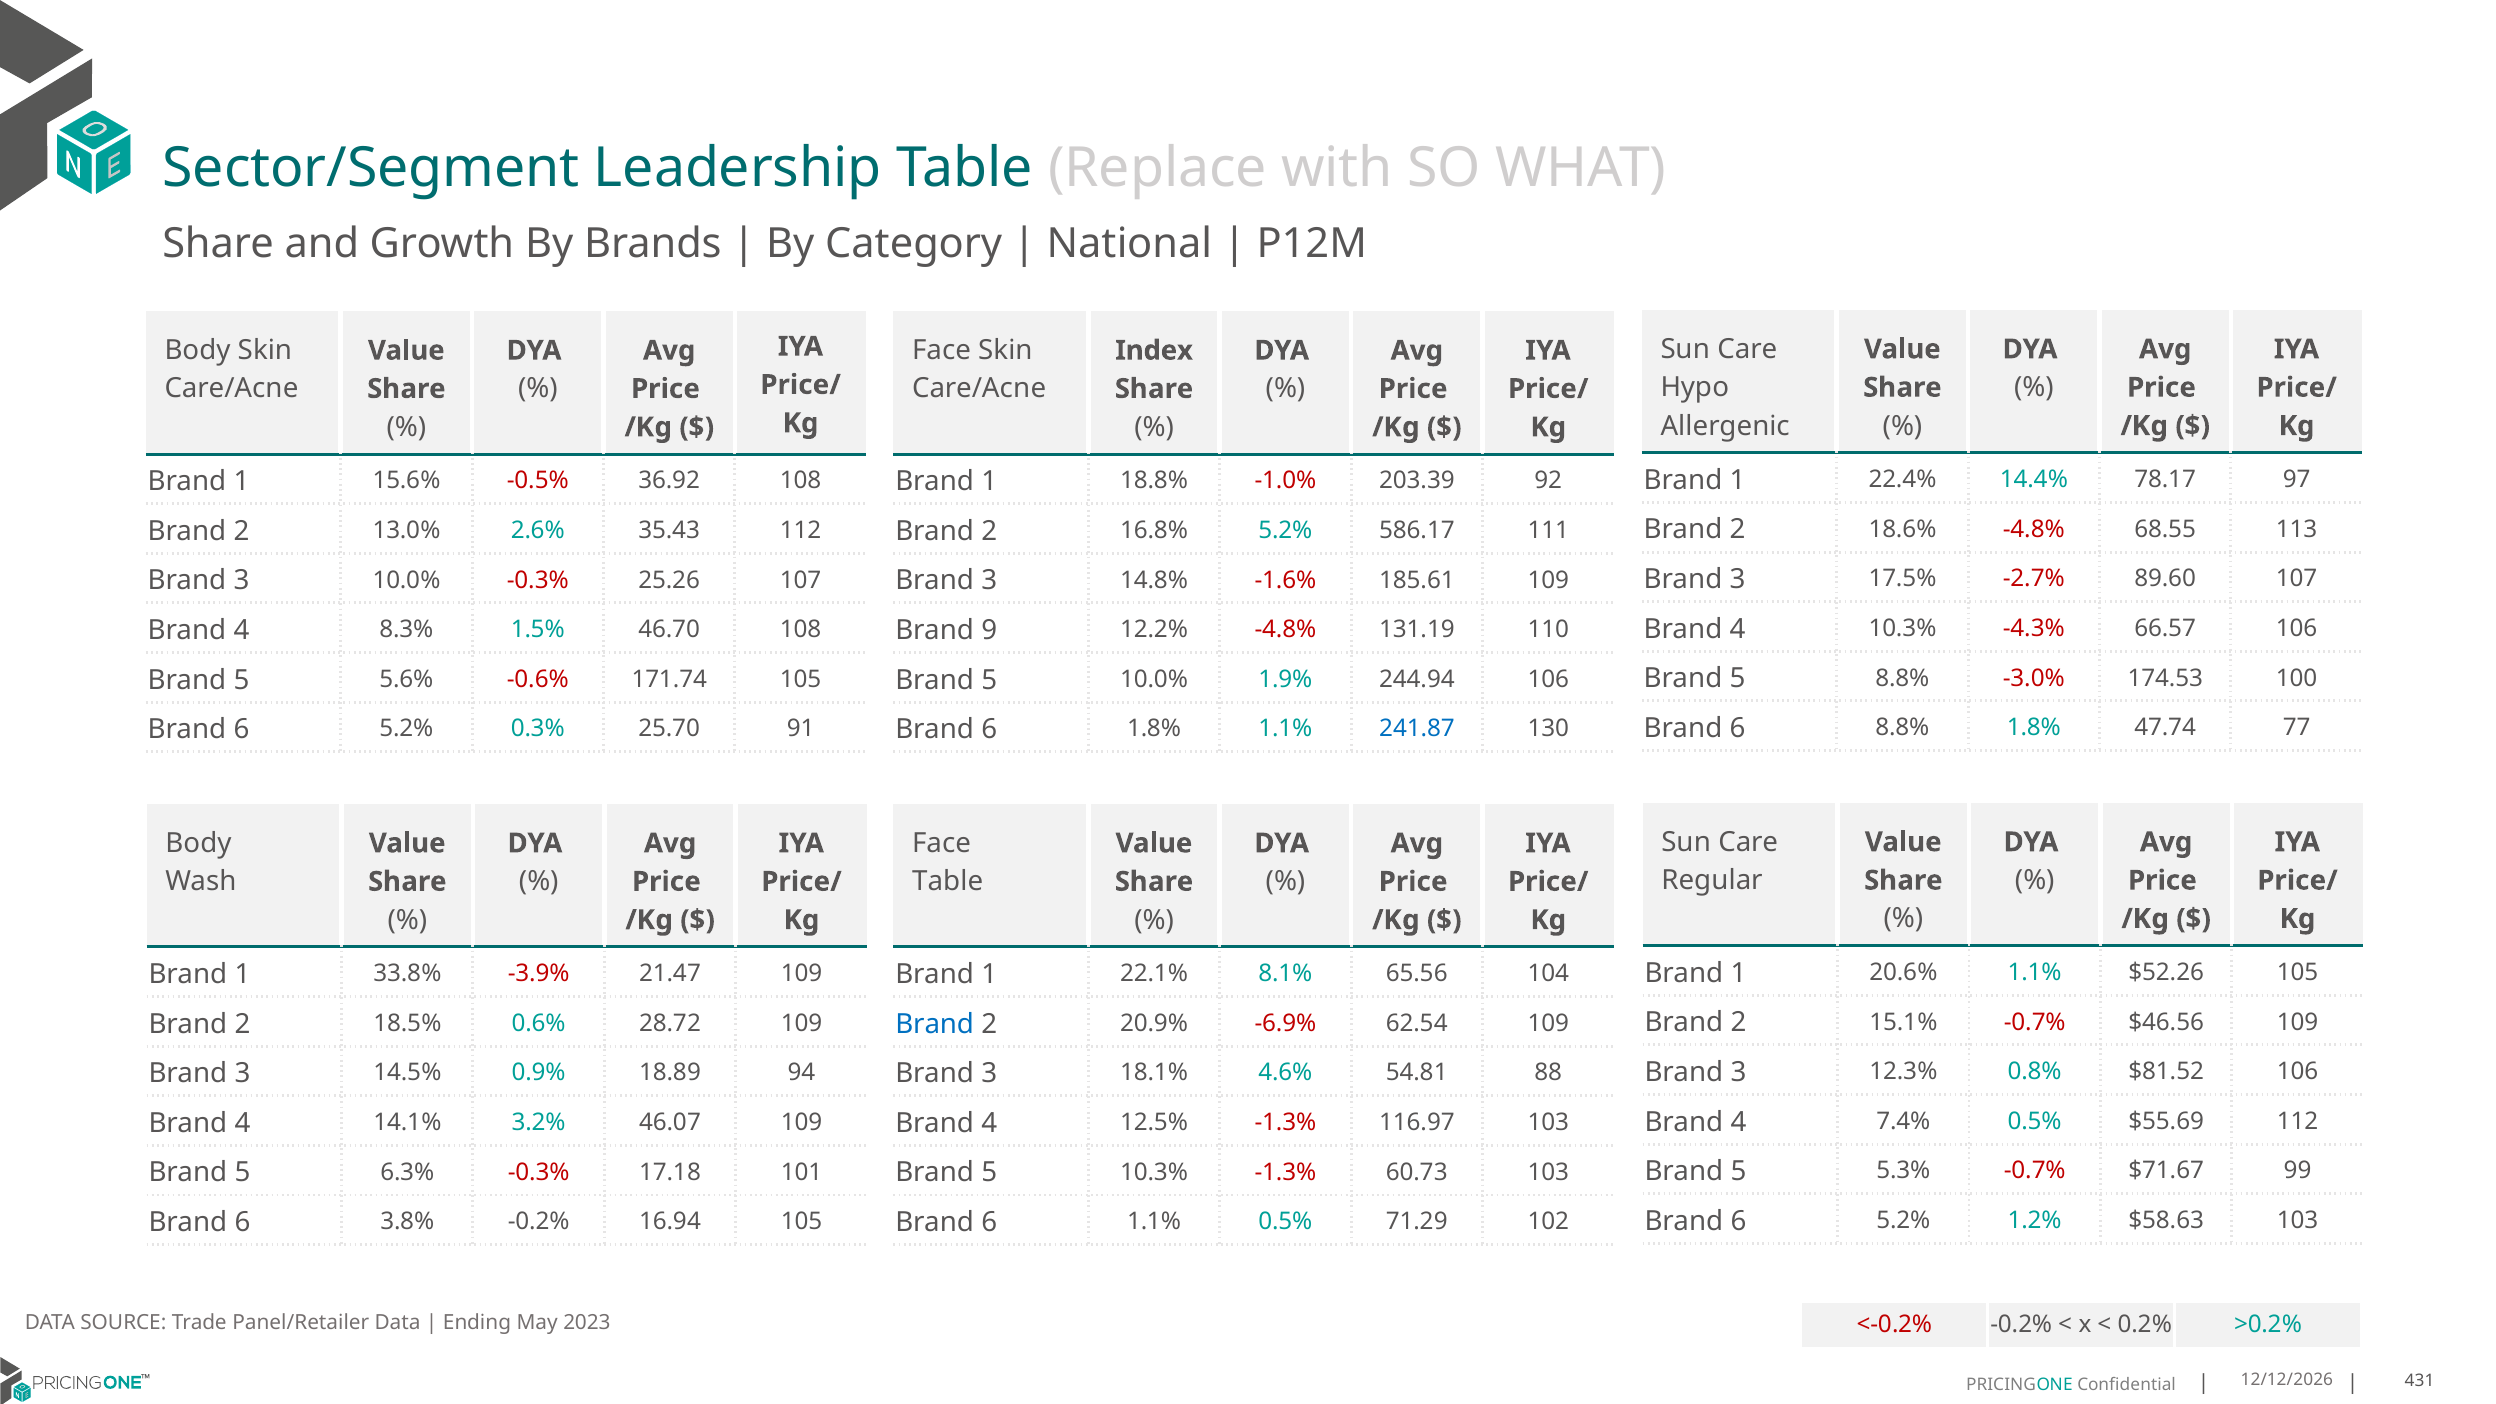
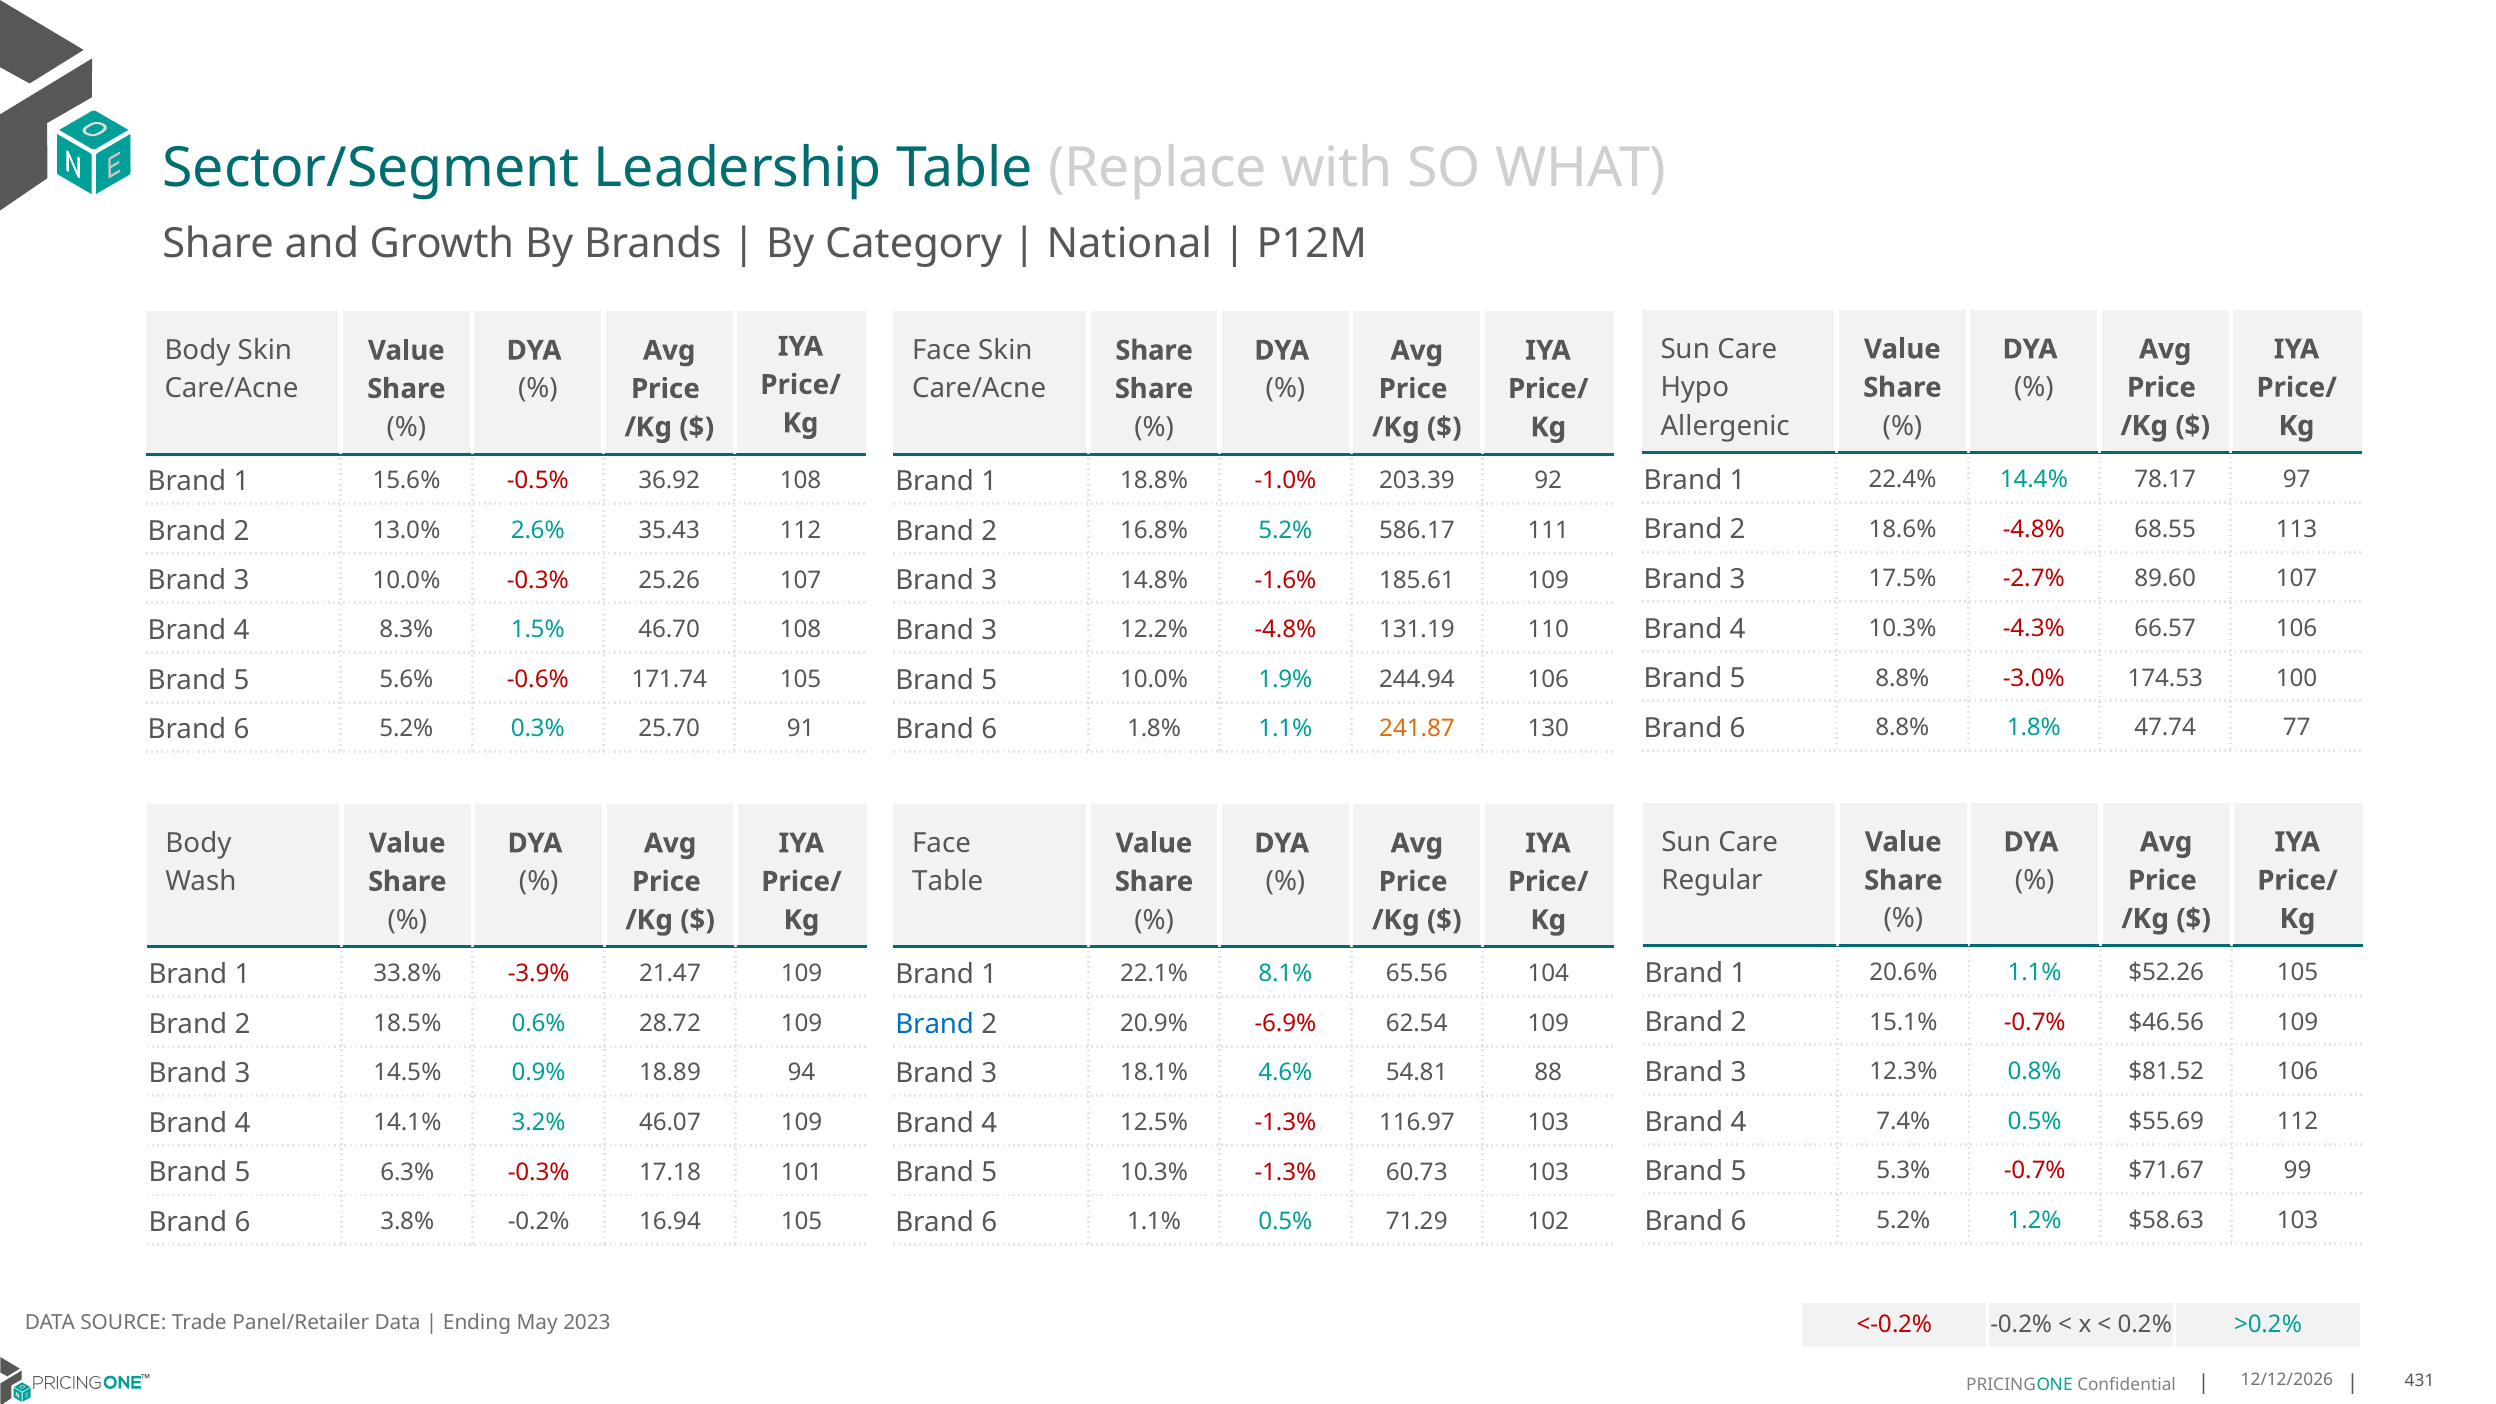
Index: Index -> Share (1154, 351)
9: 9 -> 3 (989, 630)
241.87 colour: blue -> orange (1417, 729)
